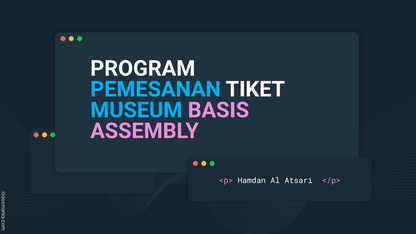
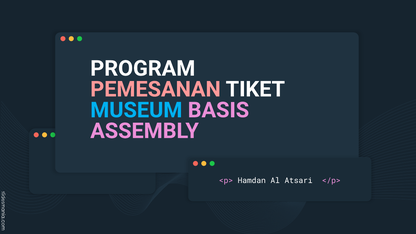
PEMESANAN colour: light blue -> pink (156, 89)
